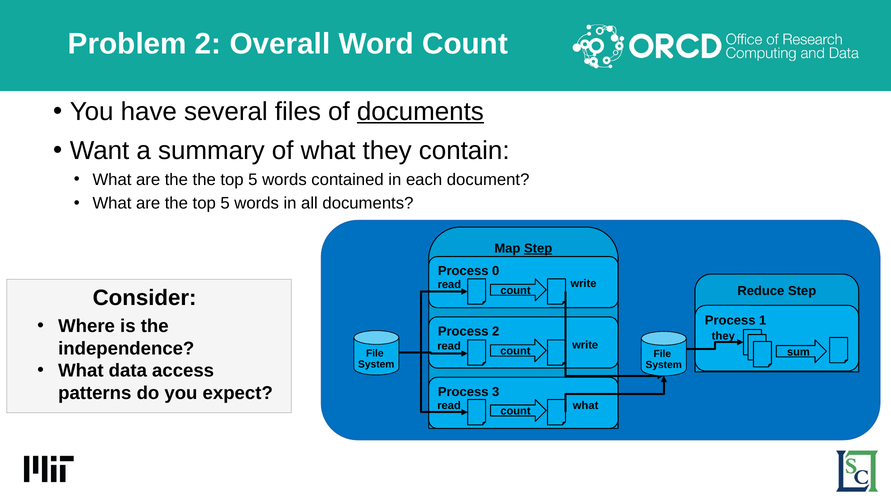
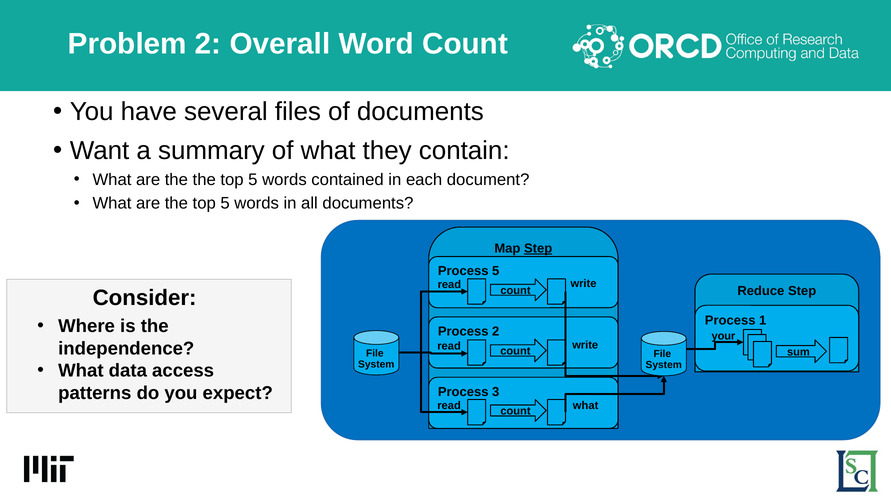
documents underline: present -> none (420, 112)
Process 0: 0 -> 5 (496, 271)
they: they -> your (723, 336)
